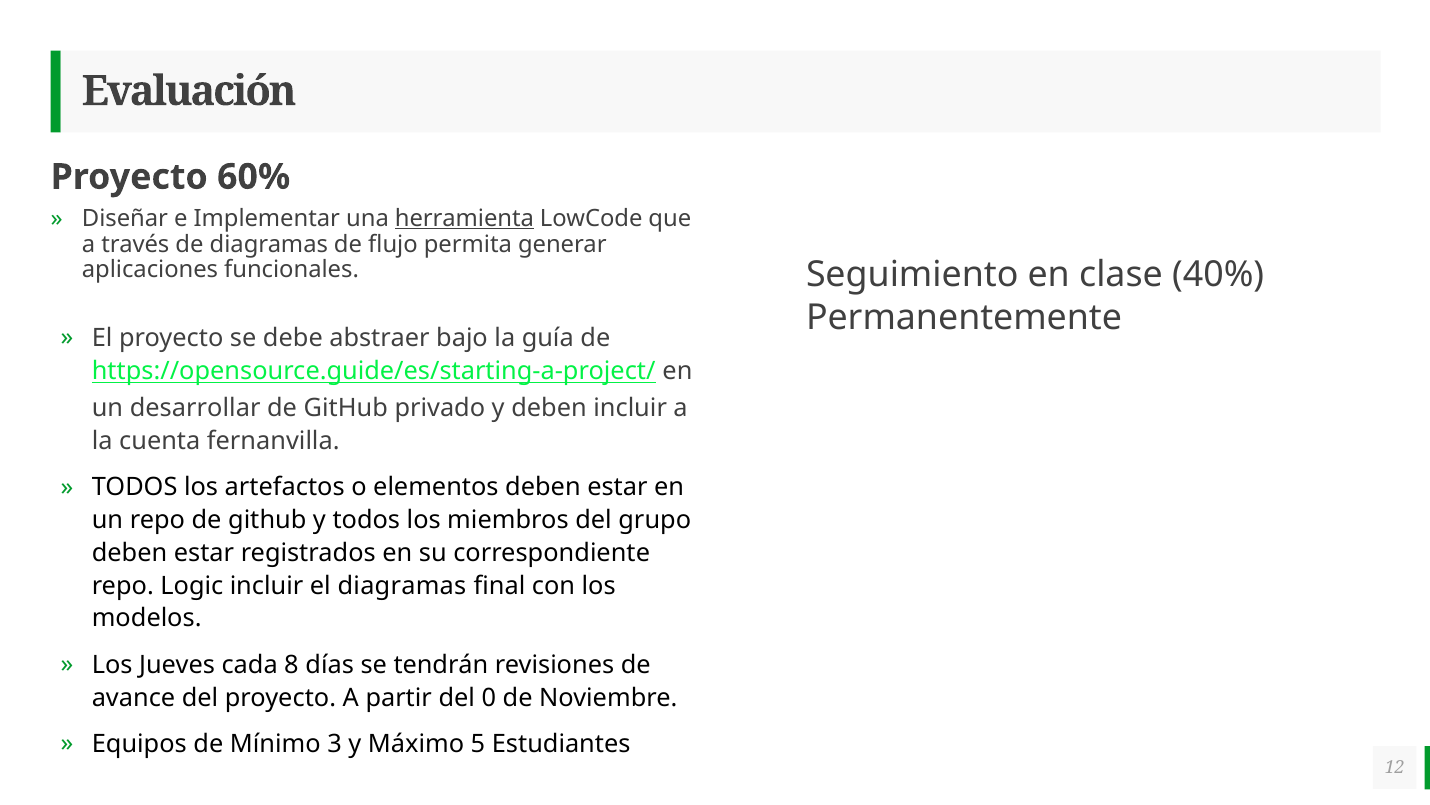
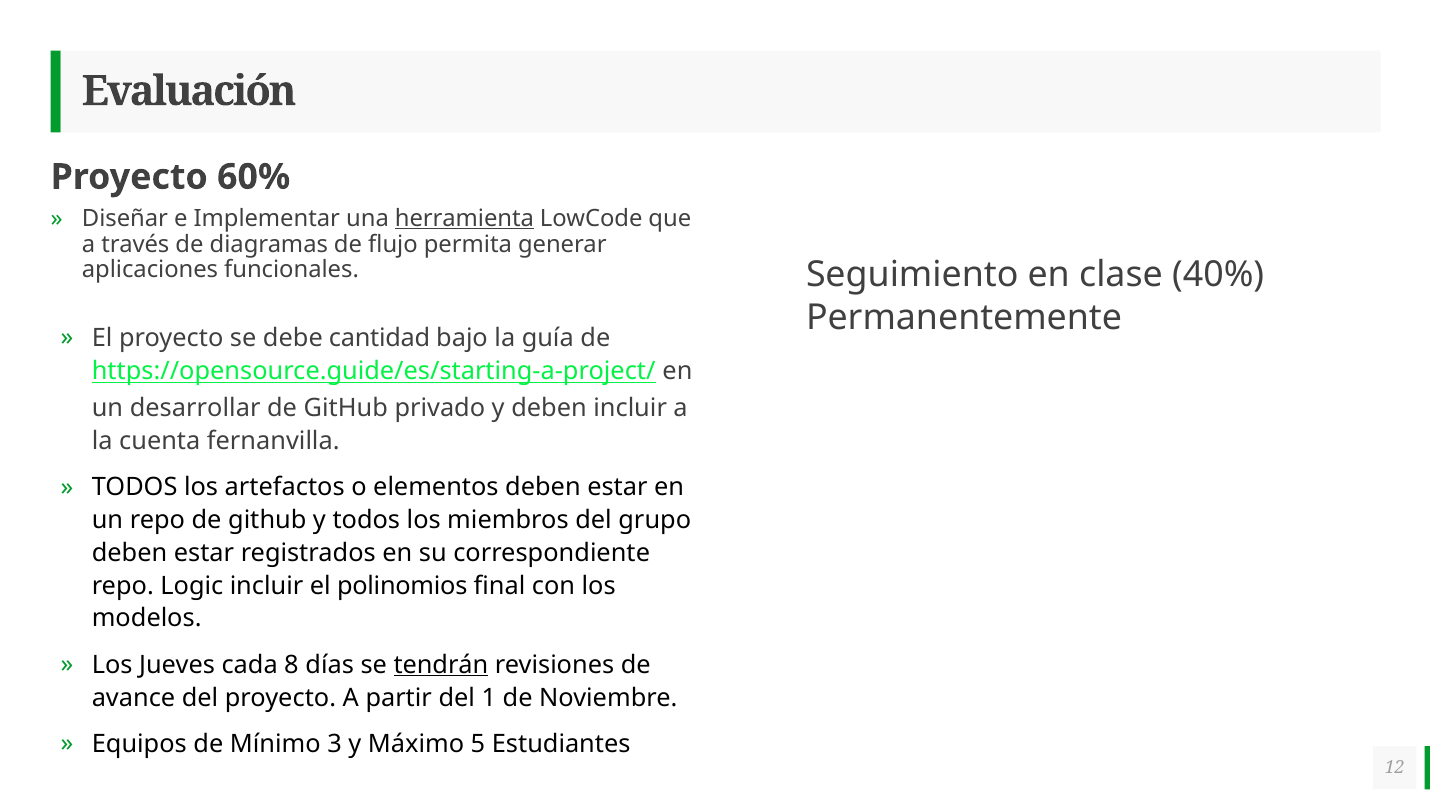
abstraer: abstraer -> cantidad (380, 338)
el diagramas: diagramas -> polinomios (402, 585)
tendrán underline: none -> present (441, 664)
0: 0 -> 1 (489, 697)
